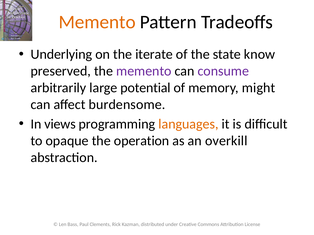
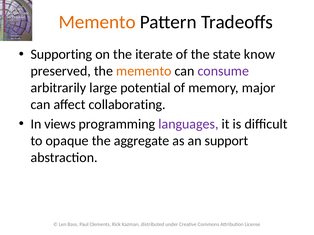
Underlying: Underlying -> Supporting (61, 54)
memento colour: purple -> orange (144, 71)
might: might -> major (259, 88)
burdensome: burdensome -> collaborating (127, 105)
languages colour: orange -> purple (188, 124)
operation: operation -> aggregate (142, 141)
overkill: overkill -> support (226, 141)
